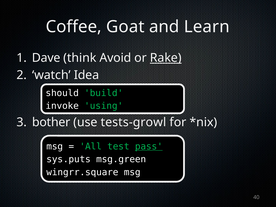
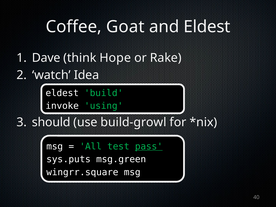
and Learn: Learn -> Eldest (207, 27)
Avoid: Avoid -> Hope (115, 58)
Rake underline: present -> none (166, 58)
should: should -> eldest (62, 93)
bother: bother -> should (51, 122)
tests-growl: tests-growl -> build-growl (133, 122)
